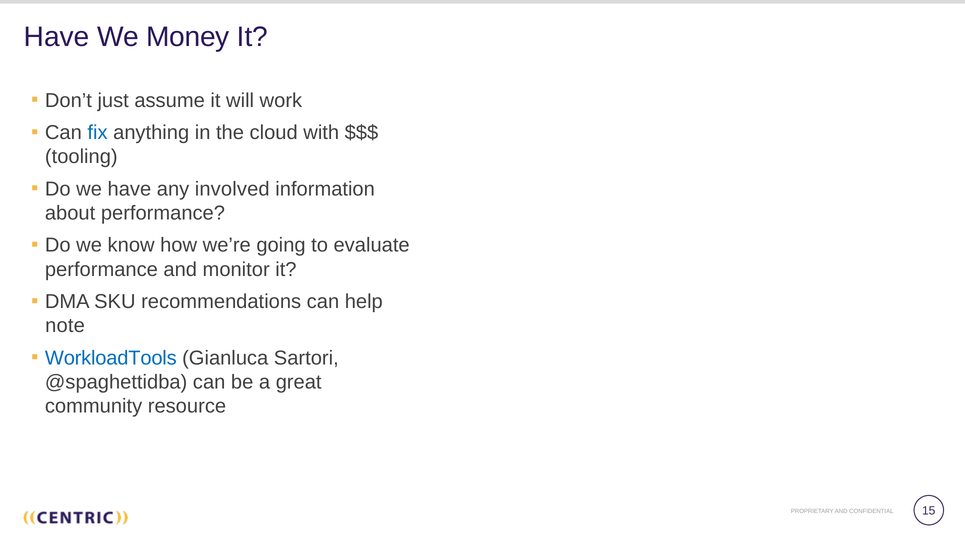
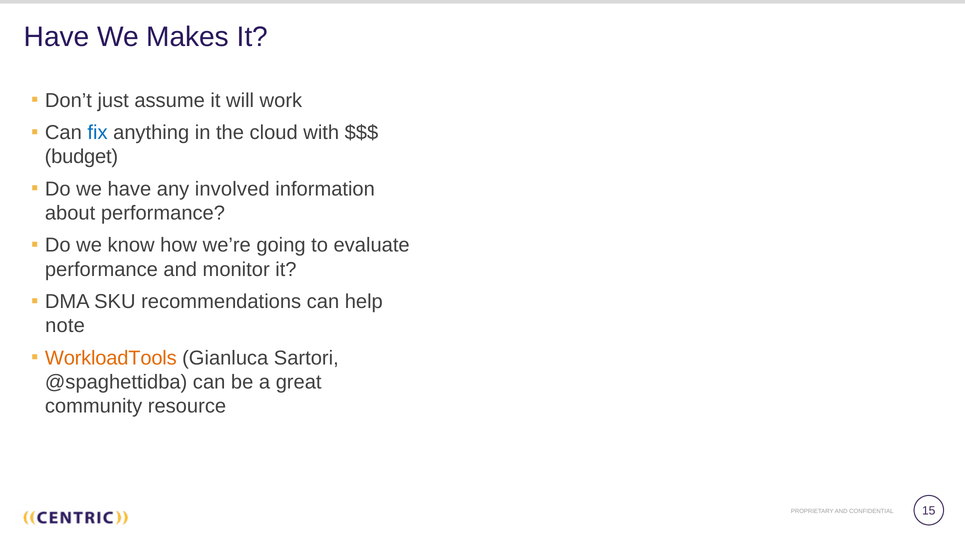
Money: Money -> Makes (188, 37)
tooling: tooling -> budget (81, 157)
WorkloadTools colour: blue -> orange (111, 358)
